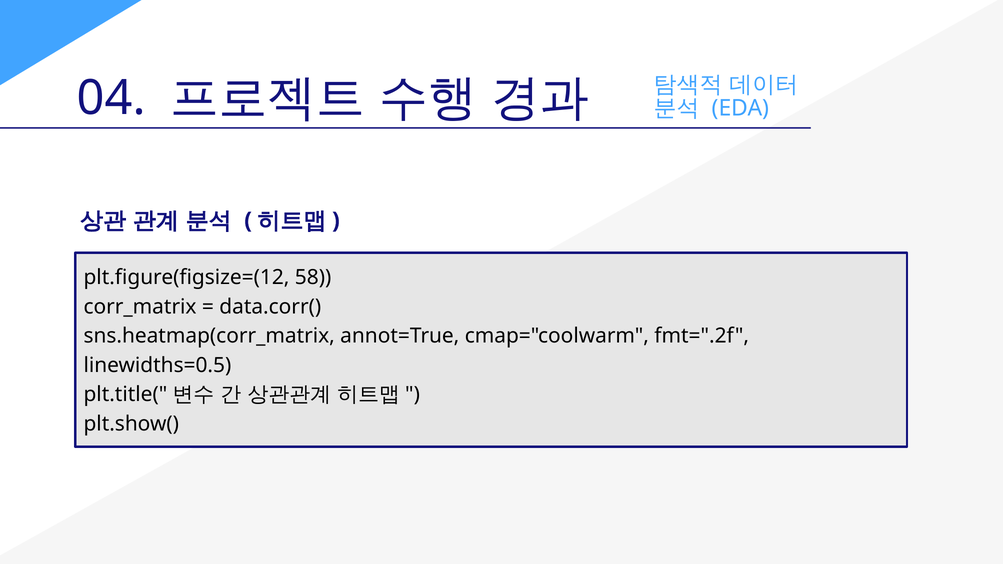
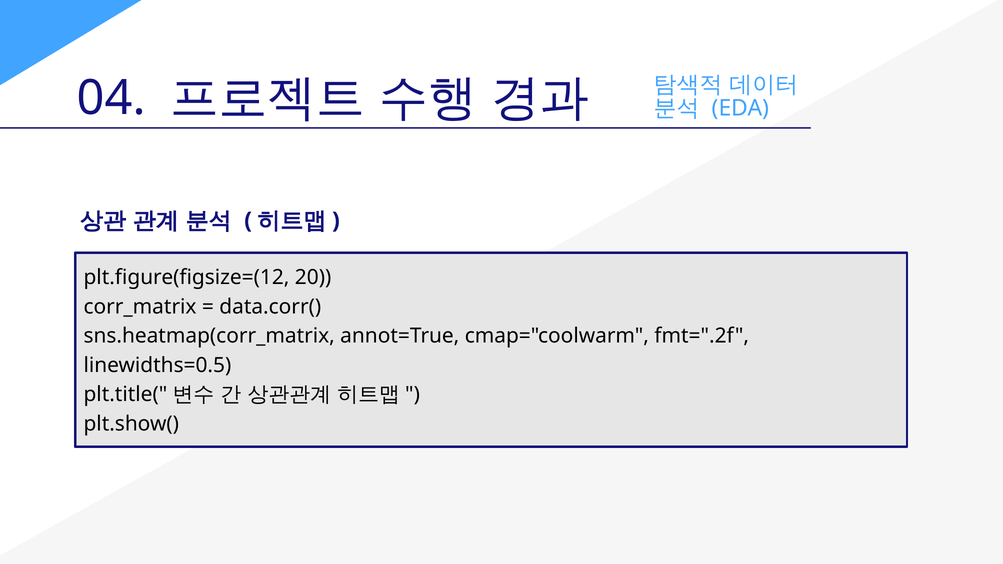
58: 58 -> 20 (313, 277)
